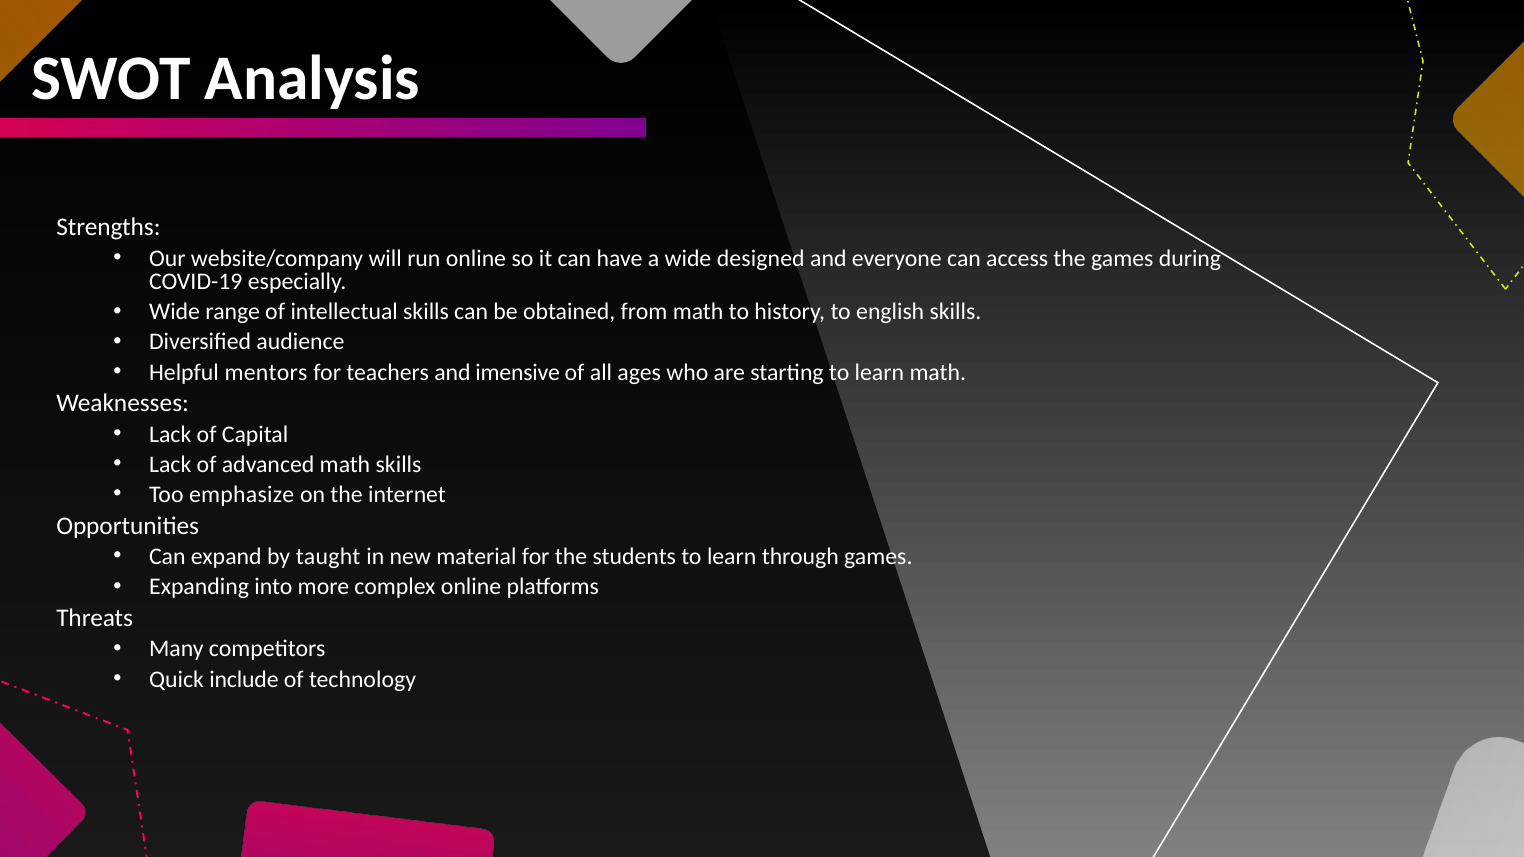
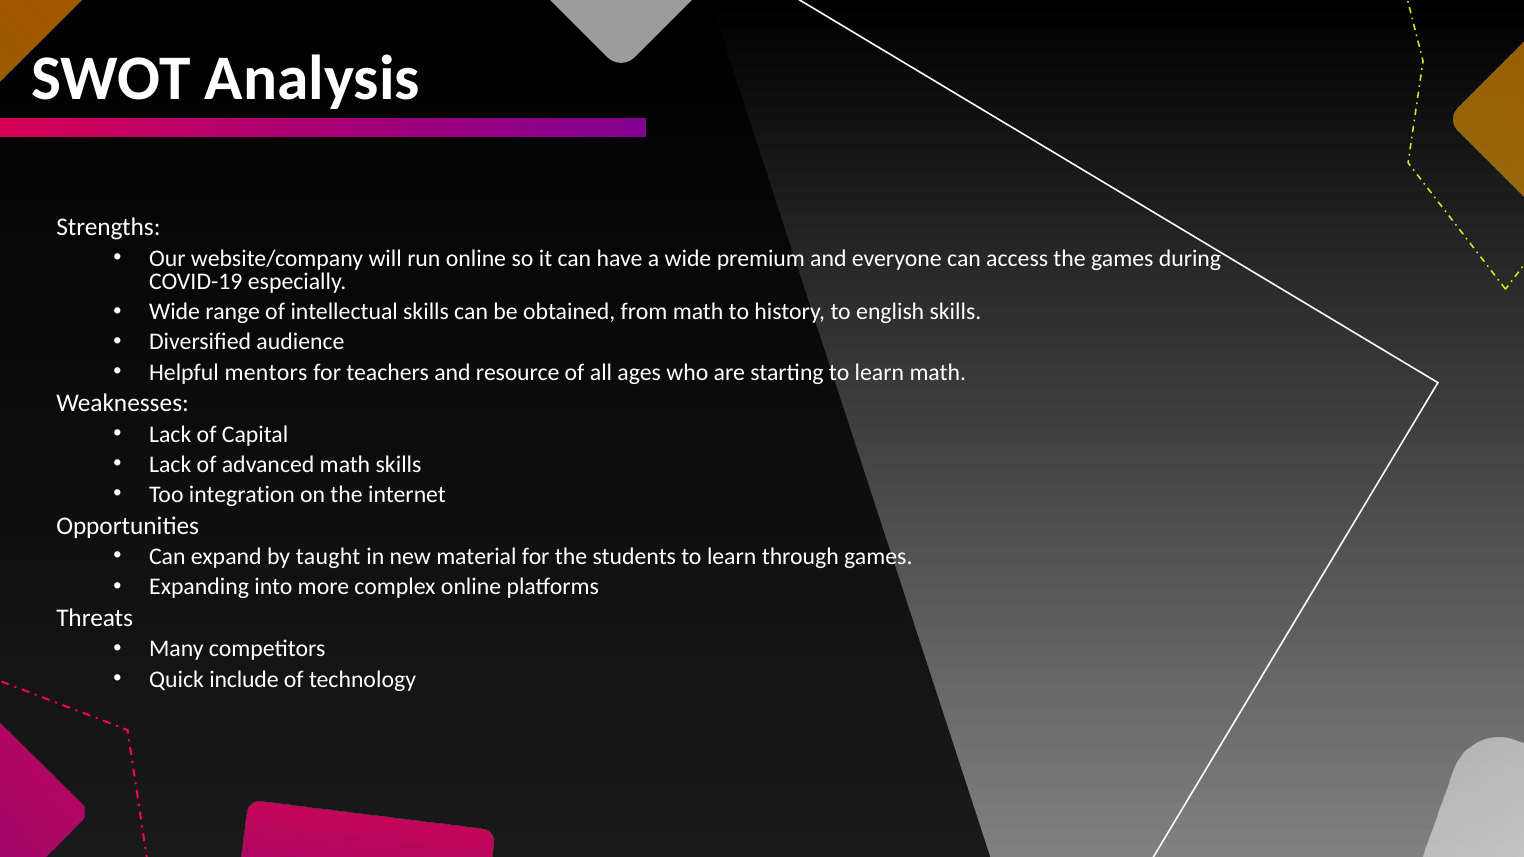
designed: designed -> premium (761, 259)
imensive: imensive -> resource (518, 372)
emphasize: emphasize -> integration (242, 495)
